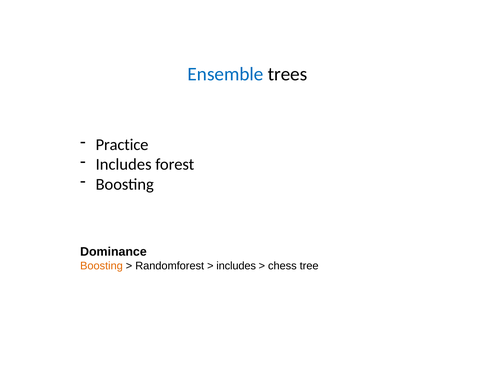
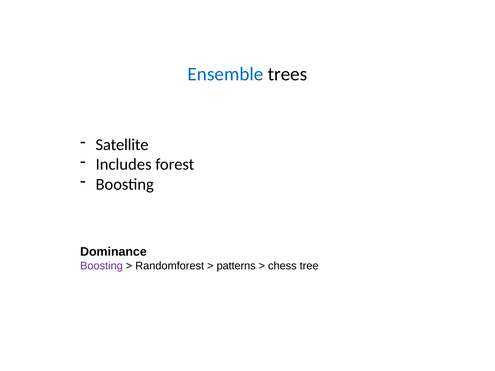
Practice: Practice -> Satellite (122, 145)
Boosting colour: orange -> purple (101, 266)
includes: includes -> patterns (236, 266)
